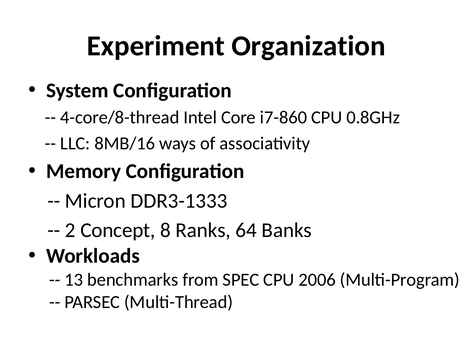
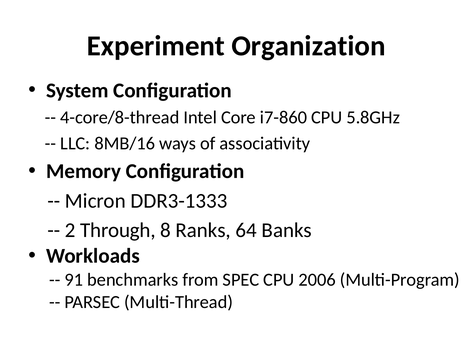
0.8GHz: 0.8GHz -> 5.8GHz (373, 117)
Concept: Concept -> Through (118, 230)
13: 13 -> 91 (74, 280)
